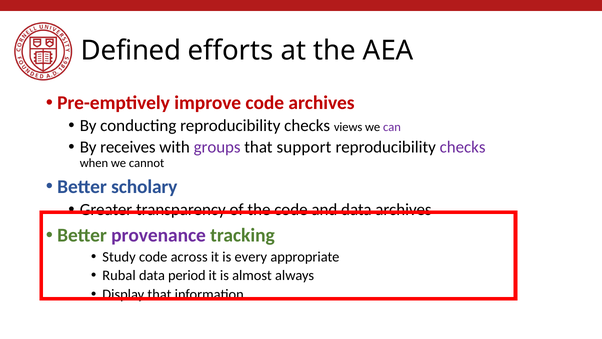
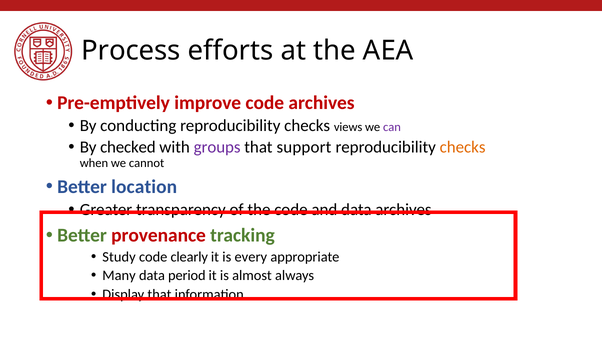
Defined: Defined -> Process (131, 51)
receives: receives -> checked (128, 147)
checks colour: purple -> orange (463, 147)
scholary: scholary -> location (144, 186)
provenance colour: purple -> red (159, 235)
across: across -> clearly (189, 257)
Rubal: Rubal -> Many (119, 275)
